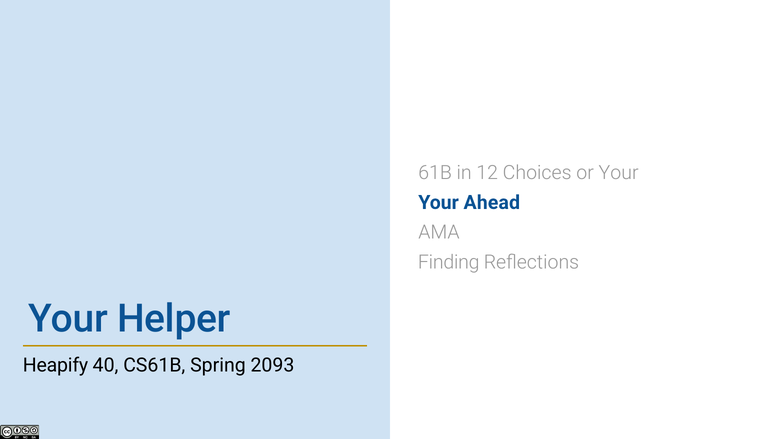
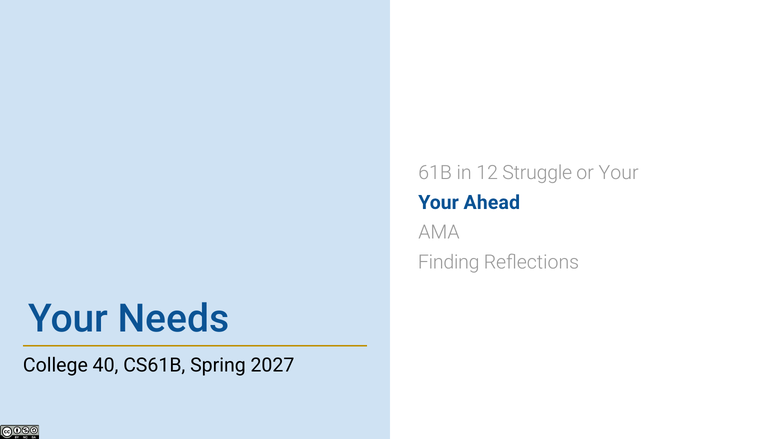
Choices: Choices -> Struggle (537, 173)
Helper: Helper -> Needs (174, 319)
Heapify: Heapify -> College (55, 365)
2093: 2093 -> 2027 (272, 365)
